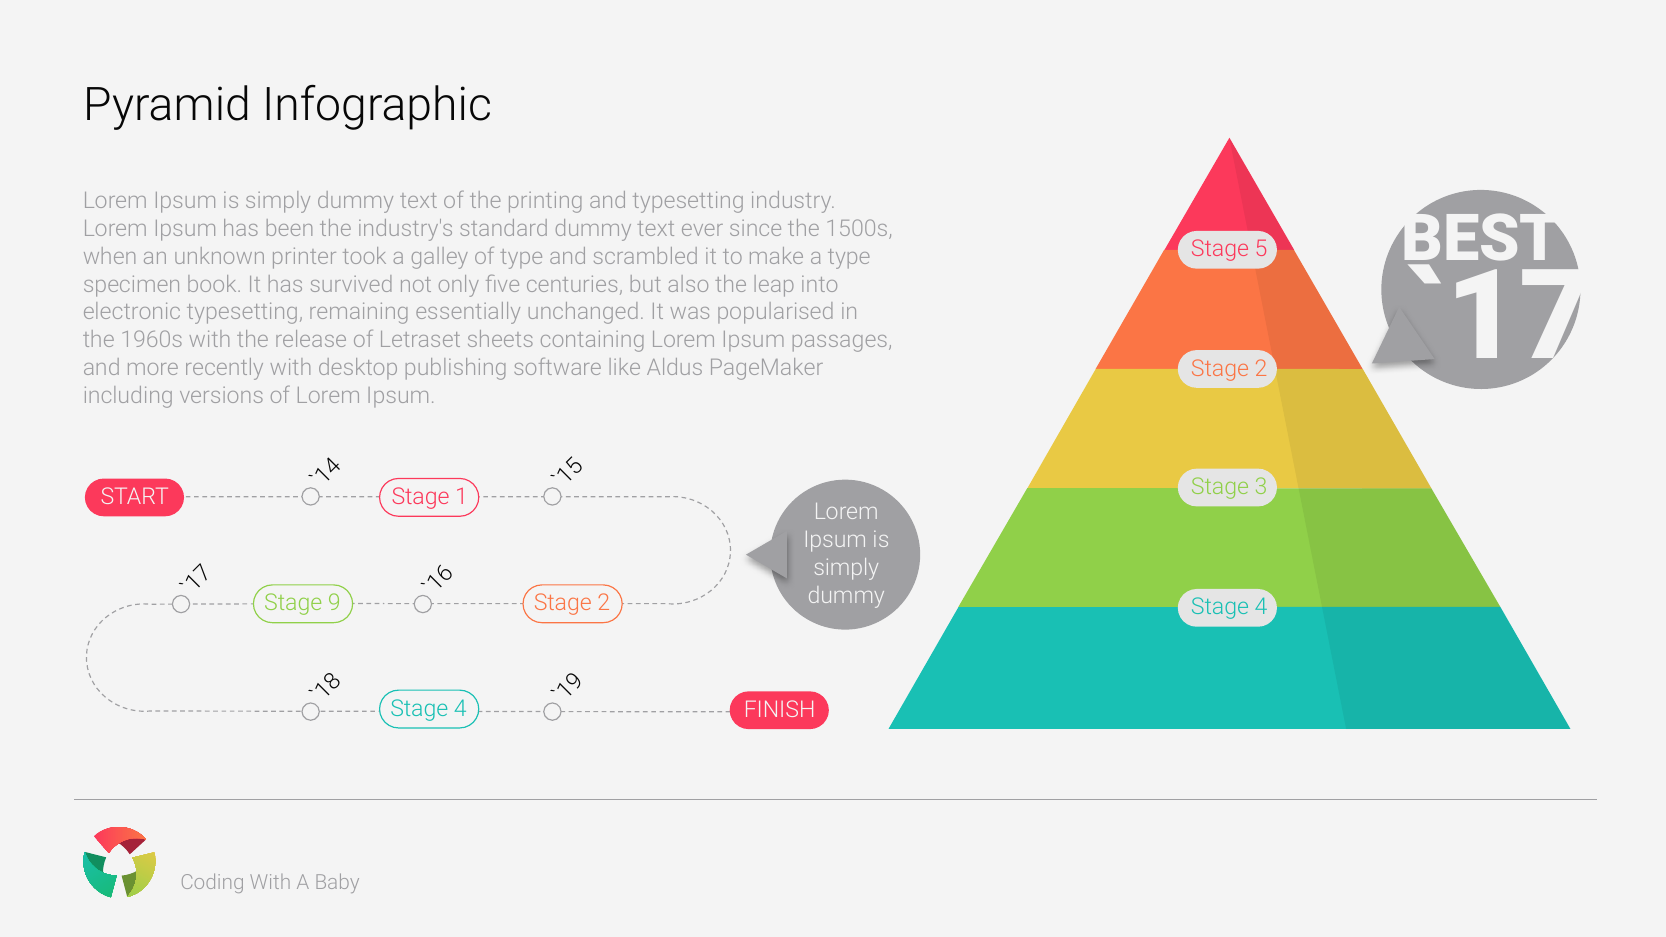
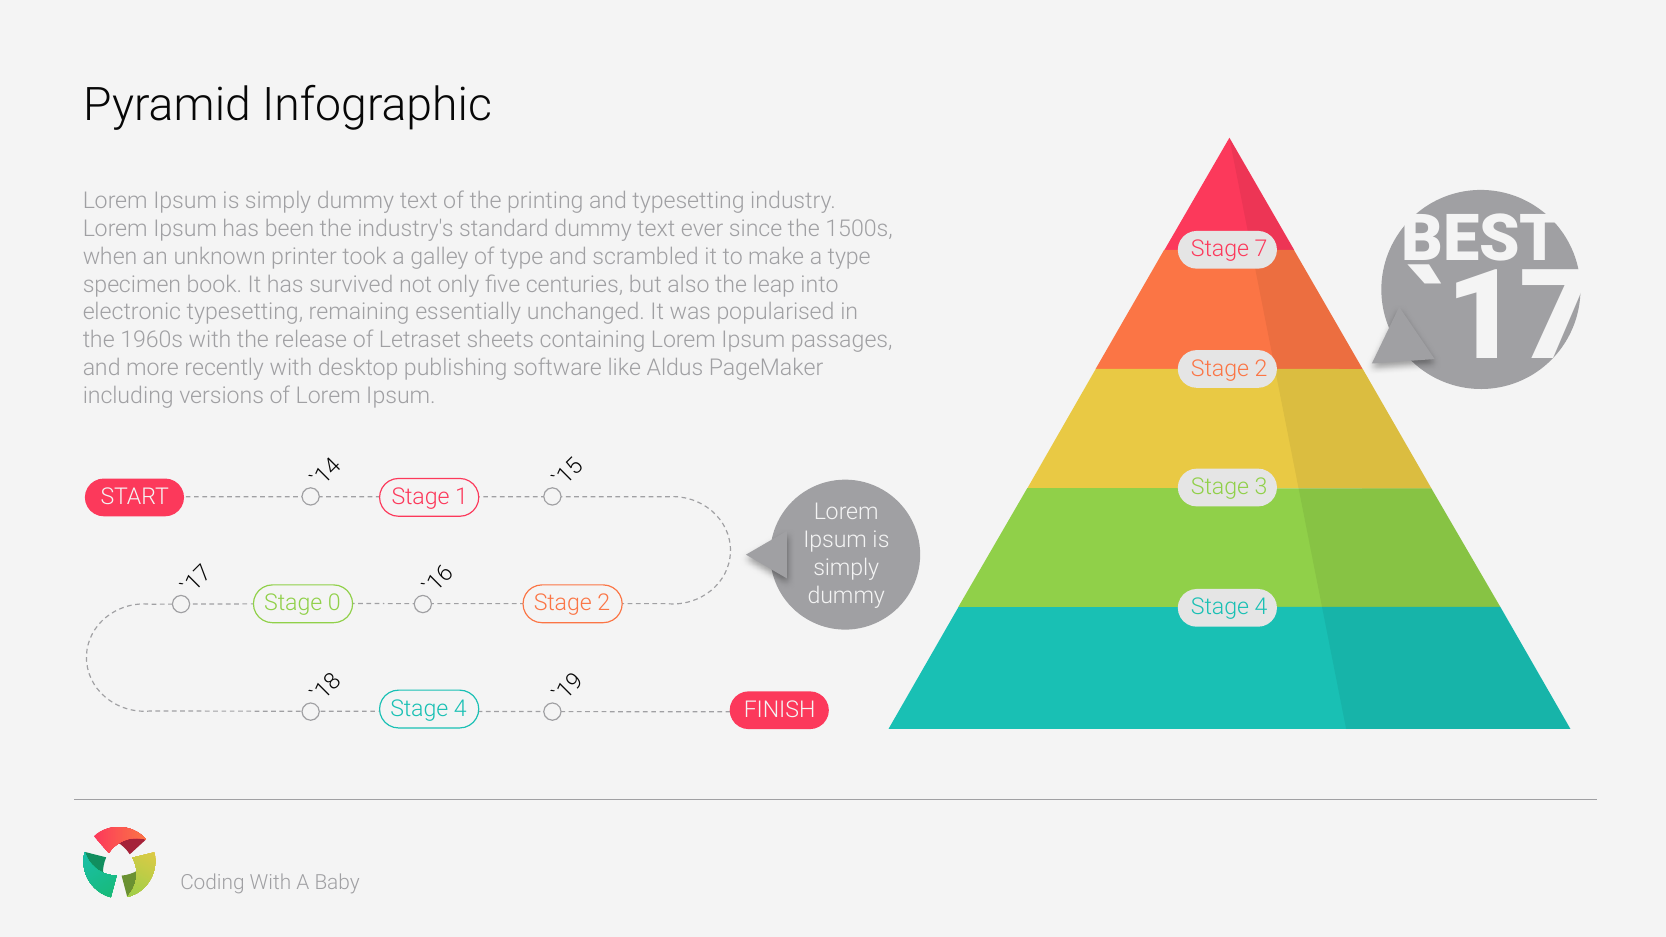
Stage 5: 5 -> 7 (1261, 249)
Stage 9: 9 -> 0 (334, 603)
